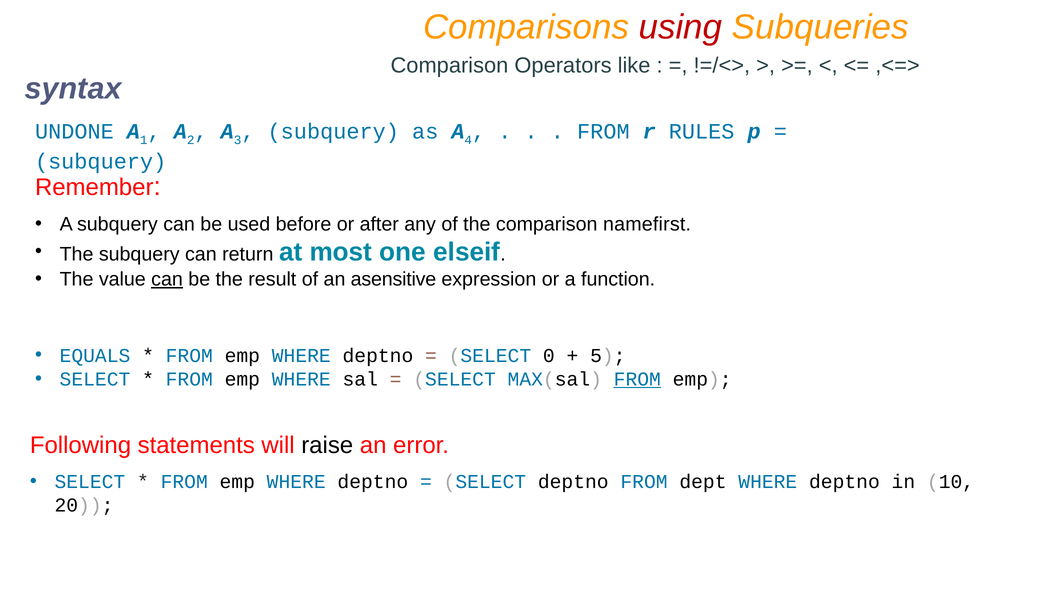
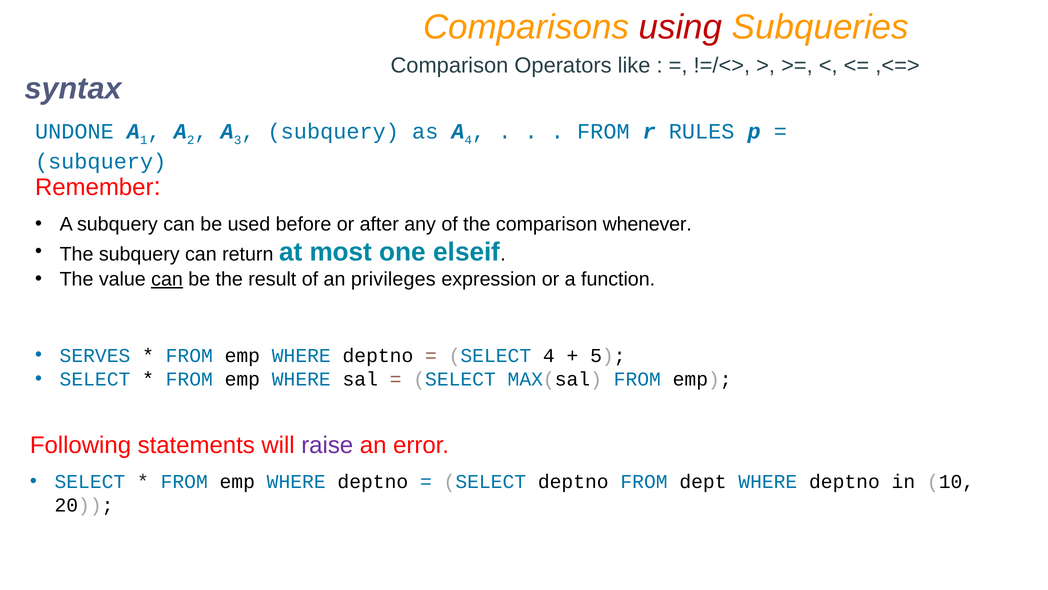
namefirst: namefirst -> whenever (647, 224)
asensitive: asensitive -> privileges (393, 279)
EQUALS: EQUALS -> SERVES (95, 355)
SELECT 0: 0 -> 4 (549, 355)
FROM underline: present -> none (637, 379)
raise colour: black -> purple (327, 445)
